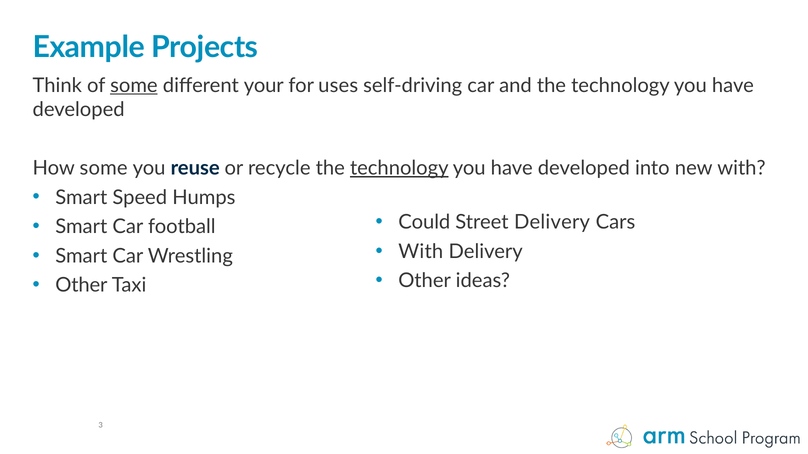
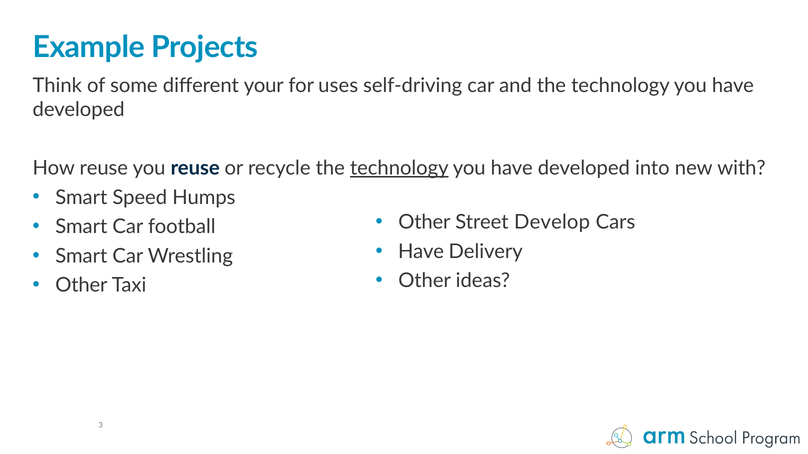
some underline: present -> none (134, 86)
How some: some -> reuse (104, 168)
Could: Could -> Other (424, 222)
Street Delivery: Delivery -> Develop (552, 222)
With: With -> Have (421, 252)
